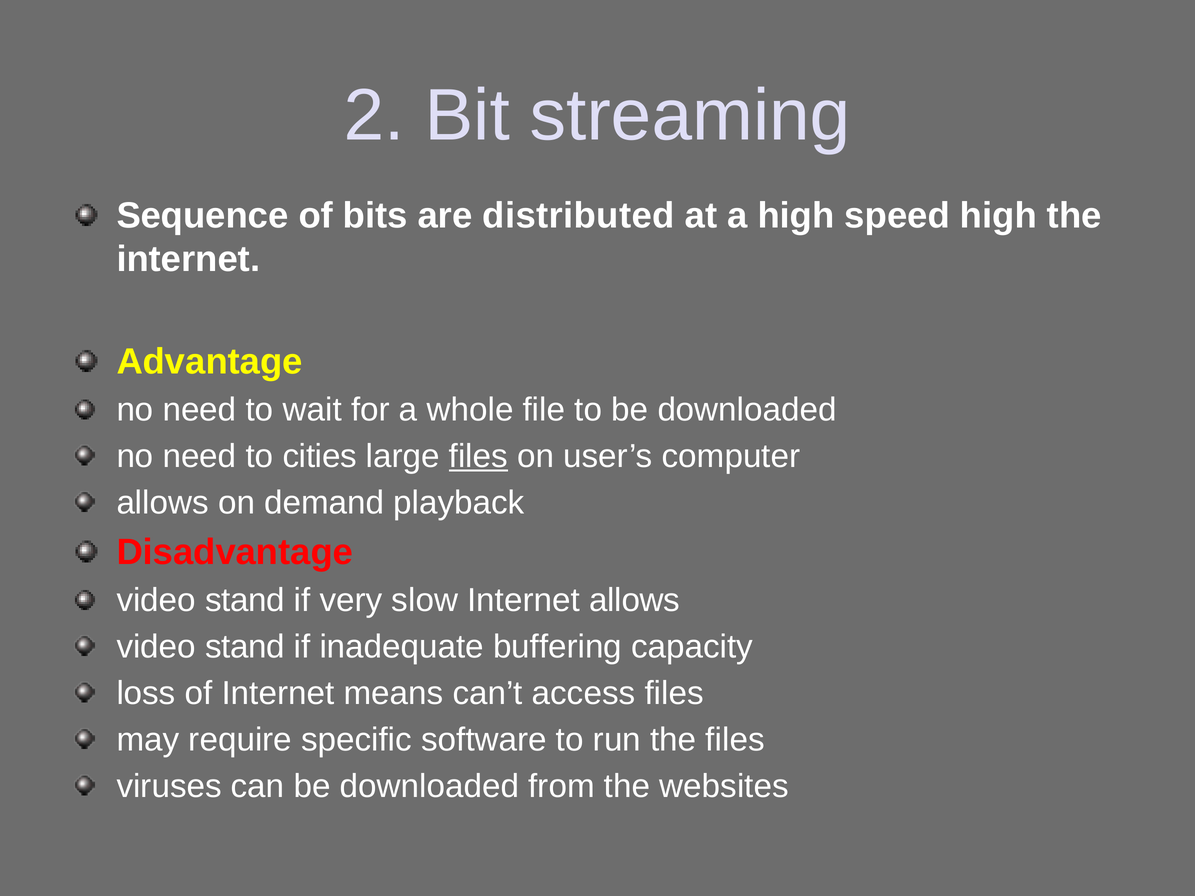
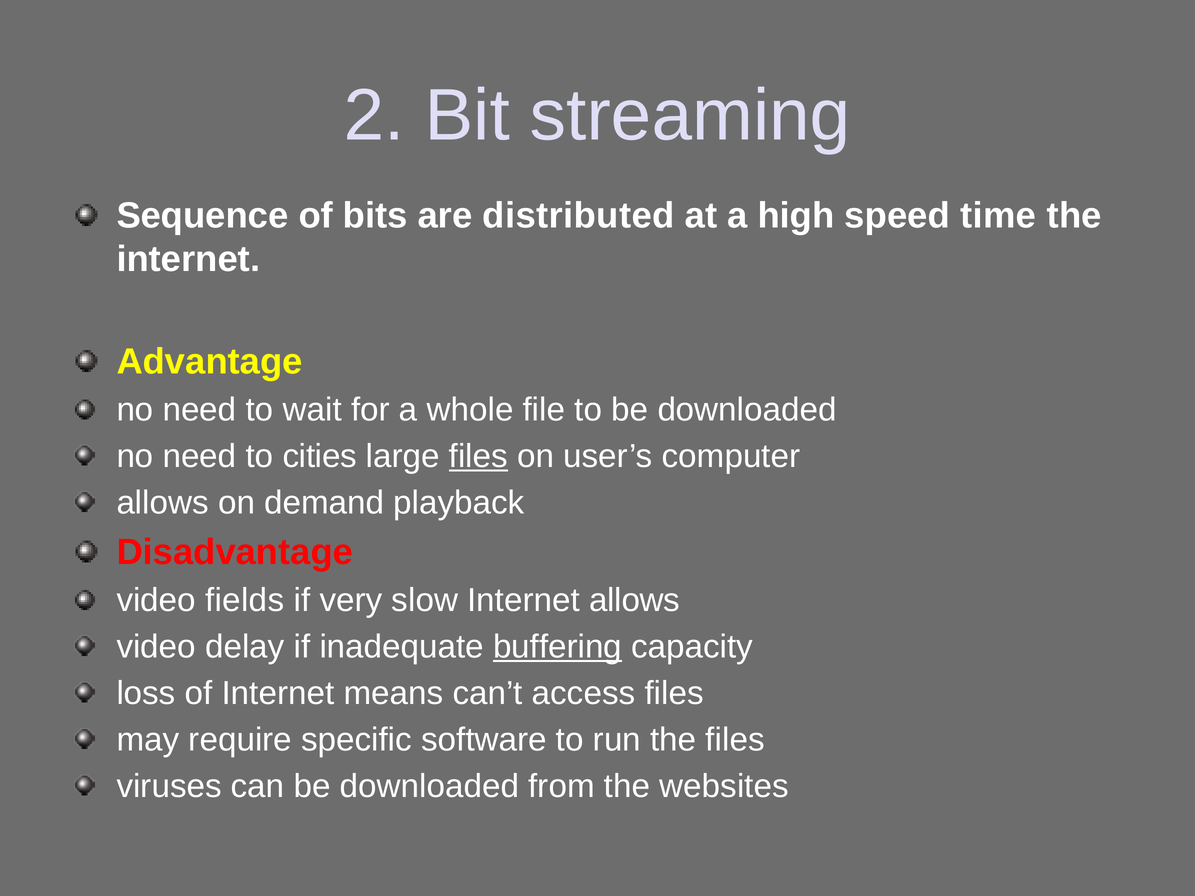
speed high: high -> time (998, 216)
stand: stand -> fields (245, 600)
stand: stand -> delay (245, 647)
buffering underline: none -> present (557, 647)
